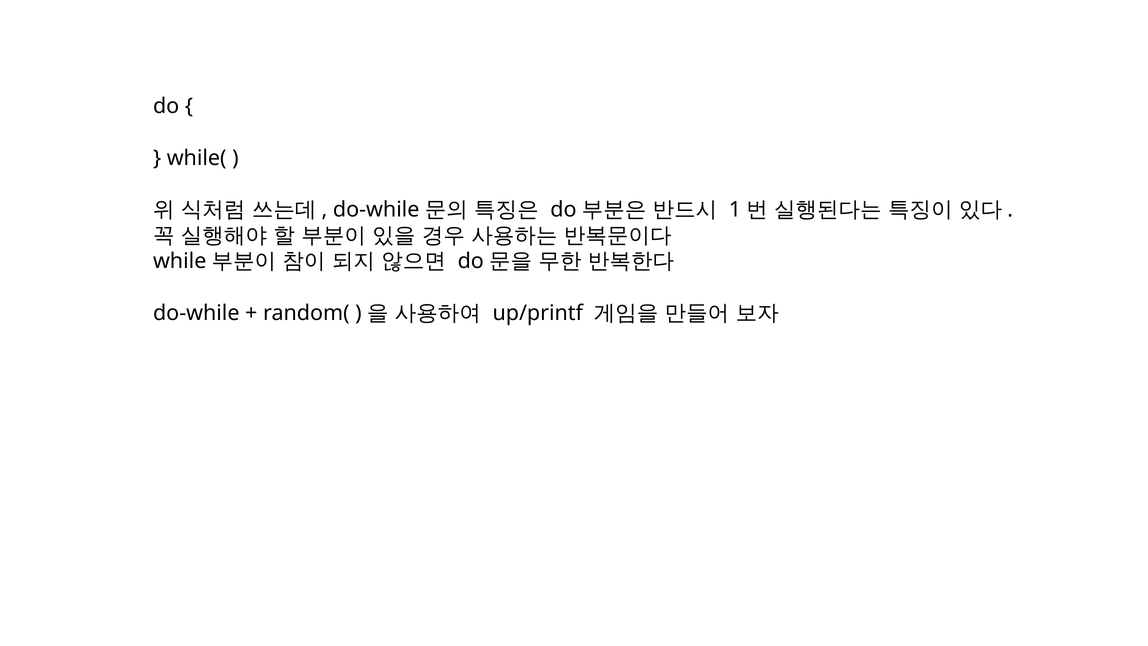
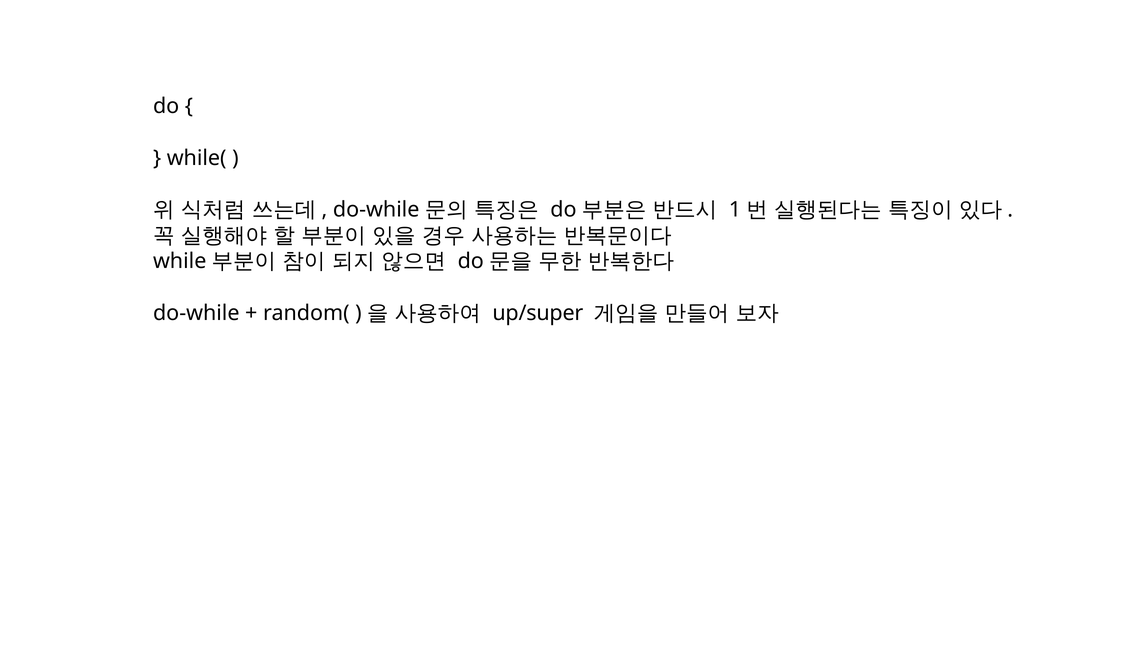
up/printf: up/printf -> up/super (538, 313)
